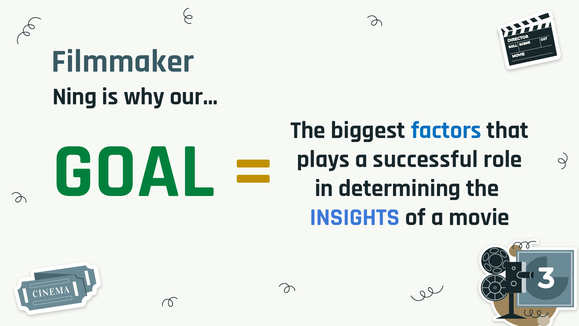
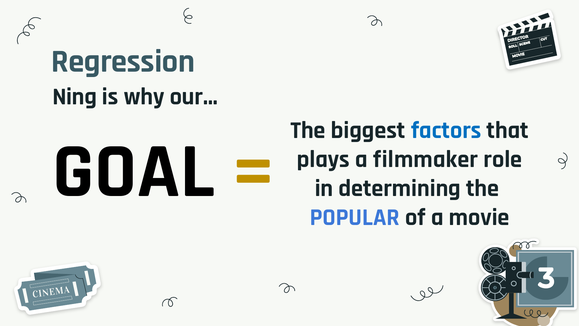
Filmmaker: Filmmaker -> Regression (123, 61)
GOAL colour: green -> black (134, 171)
successful: successful -> filmmaker (426, 159)
INSIGHTS: INSIGHTS -> POPULAR (355, 217)
